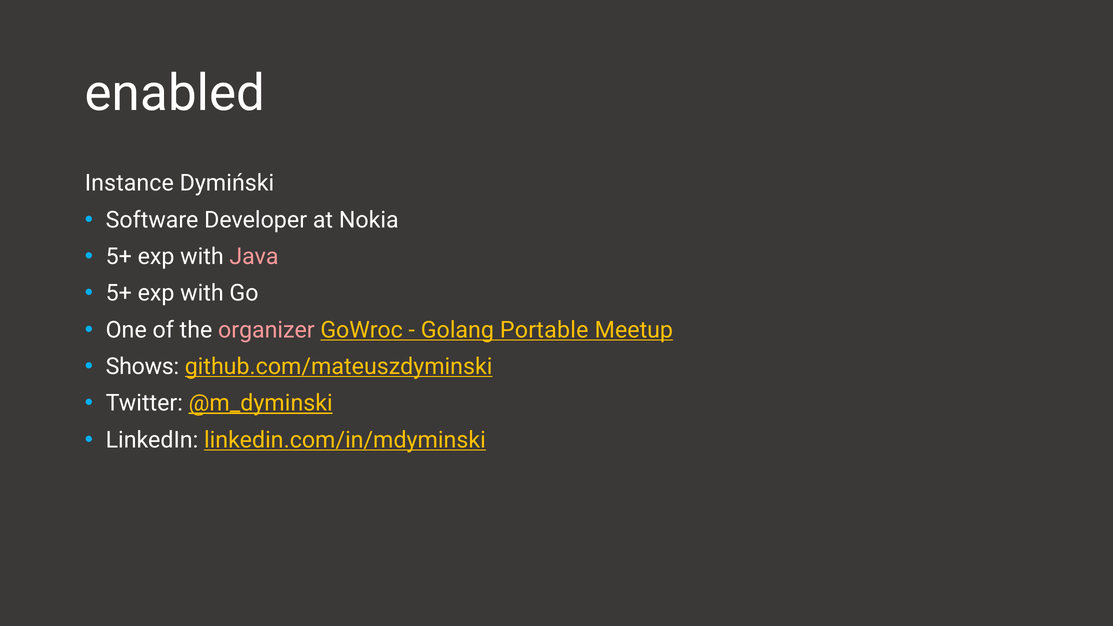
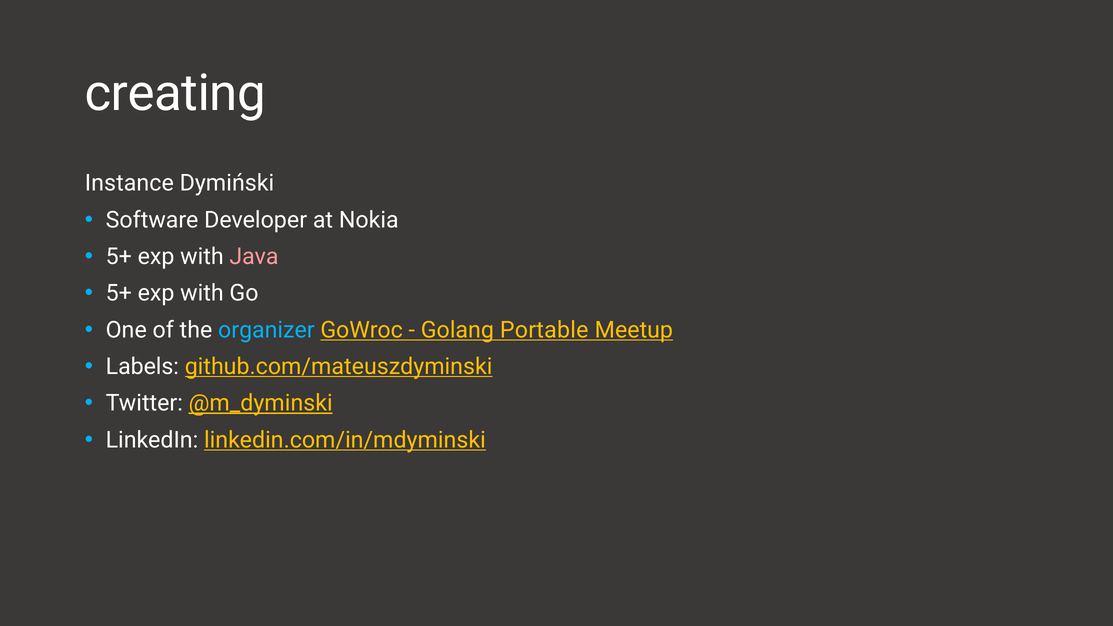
enabled: enabled -> creating (175, 93)
organizer colour: pink -> light blue (266, 330)
Shows: Shows -> Labels (142, 367)
